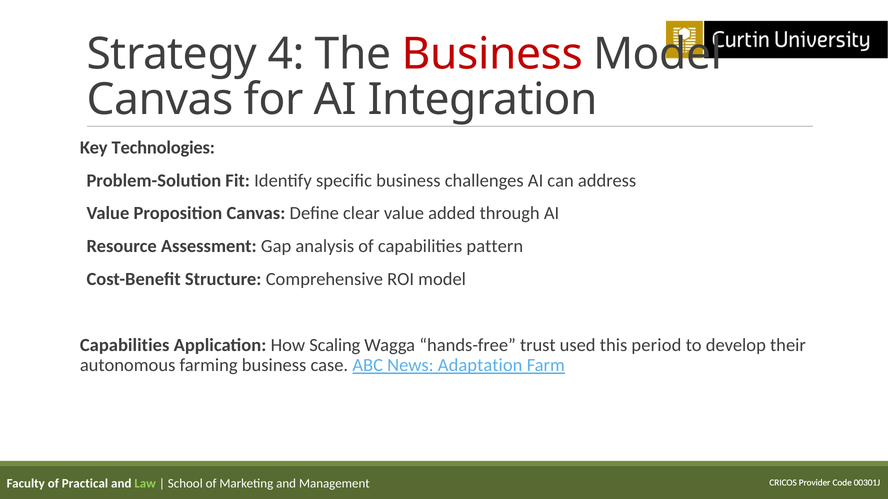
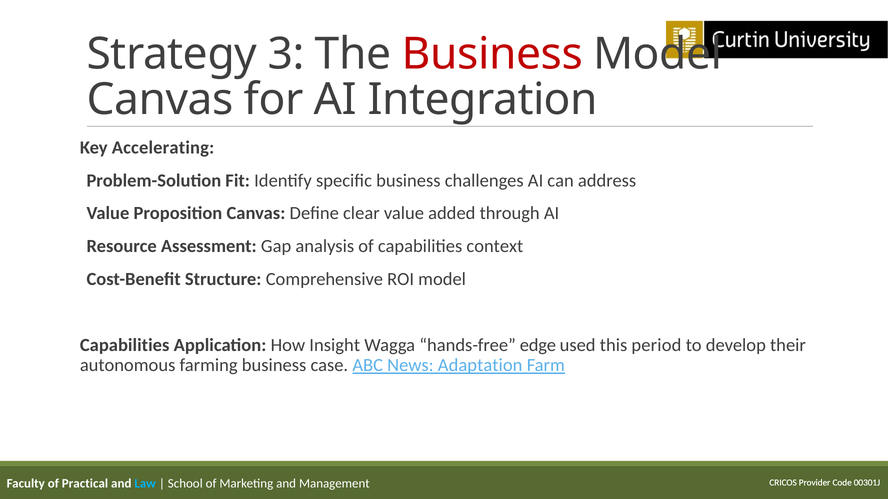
4: 4 -> 3 (286, 54)
Technologies: Technologies -> Accelerating (163, 148)
pattern: pattern -> context (495, 246)
Scaling: Scaling -> Insight (335, 345)
trust: trust -> edge (538, 345)
Law colour: light green -> light blue (145, 484)
